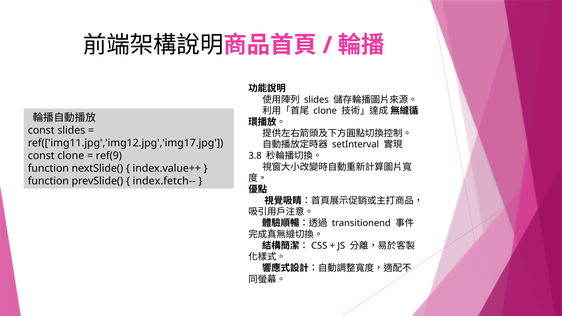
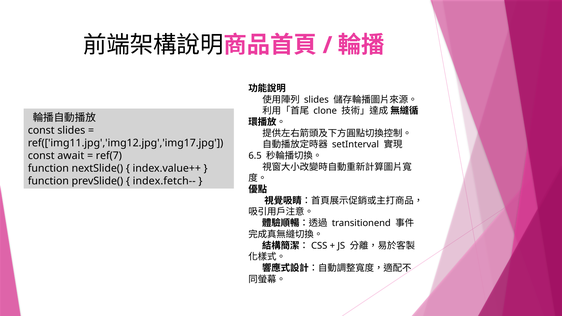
const clone: clone -> await (71, 156)
ref(9: ref(9 -> ref(7 (109, 156)
3.8: 3.8 -> 6.5 (255, 156)
